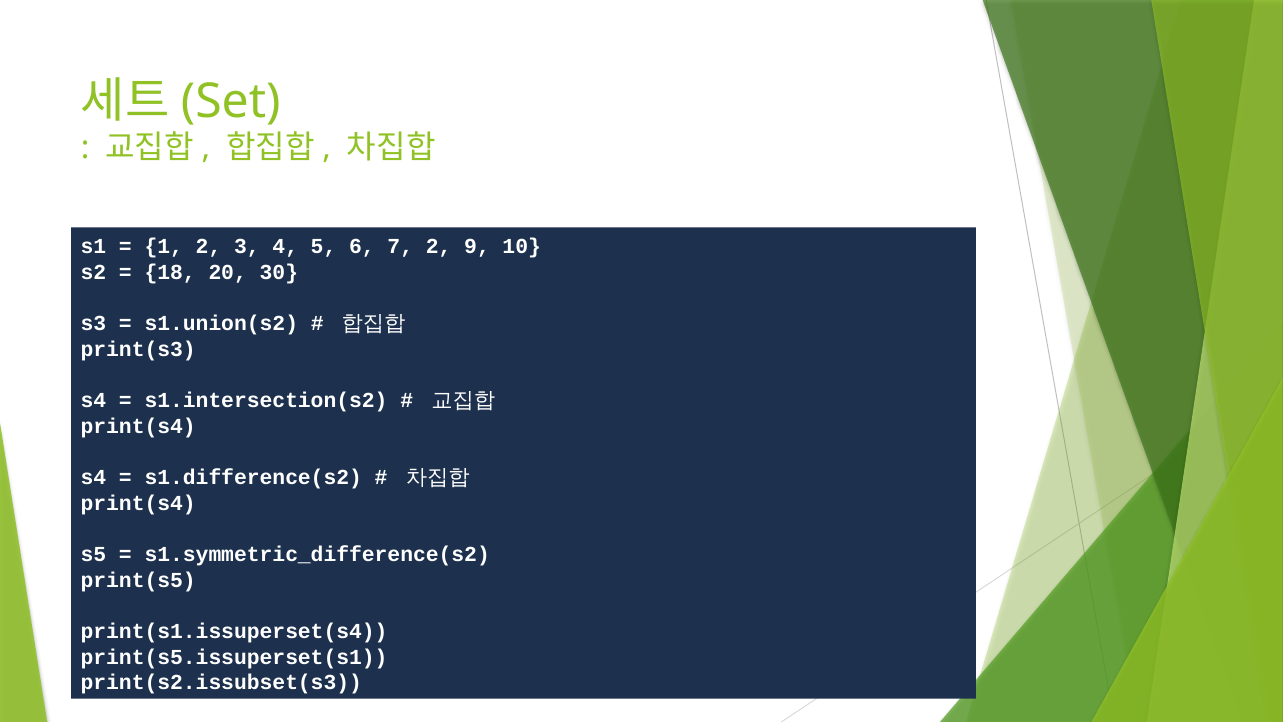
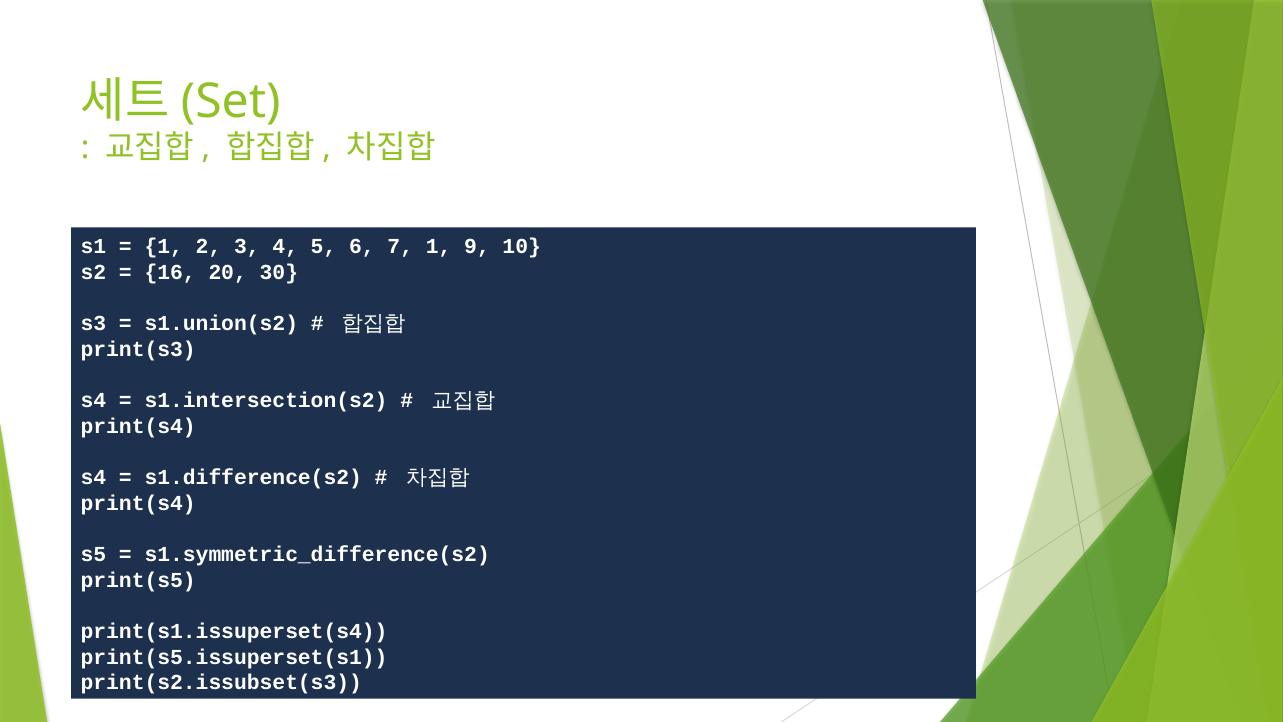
7 2: 2 -> 1 (439, 246)
18: 18 -> 16 (170, 272)
